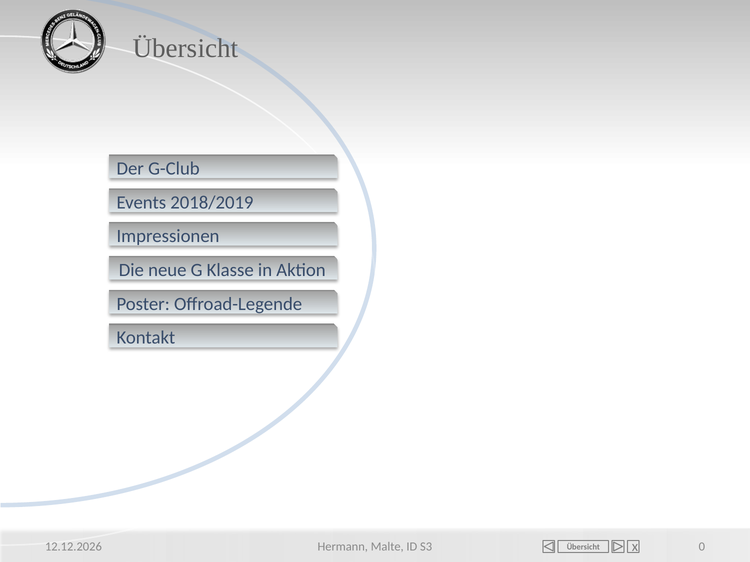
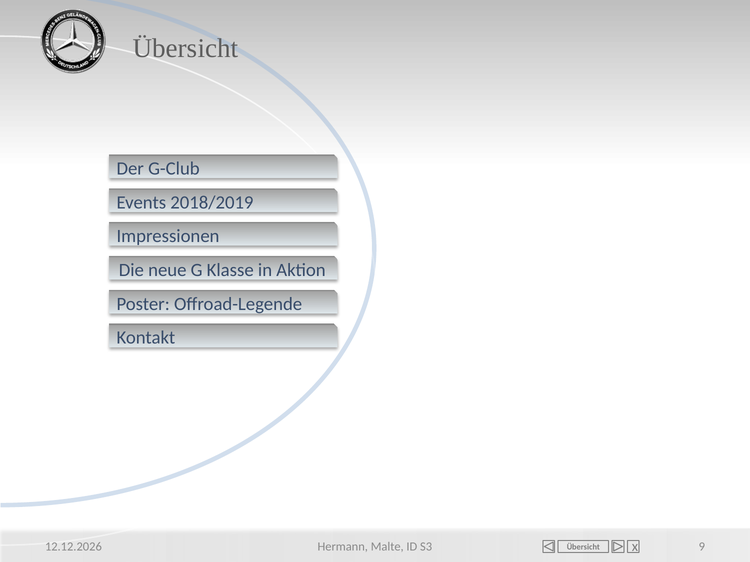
0: 0 -> 9 (702, 547)
